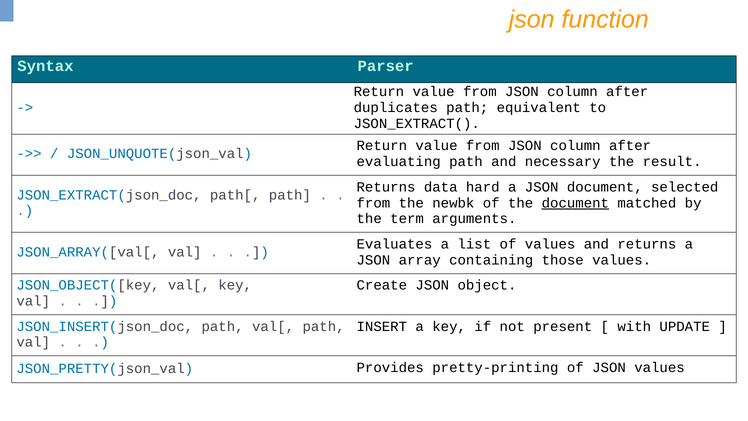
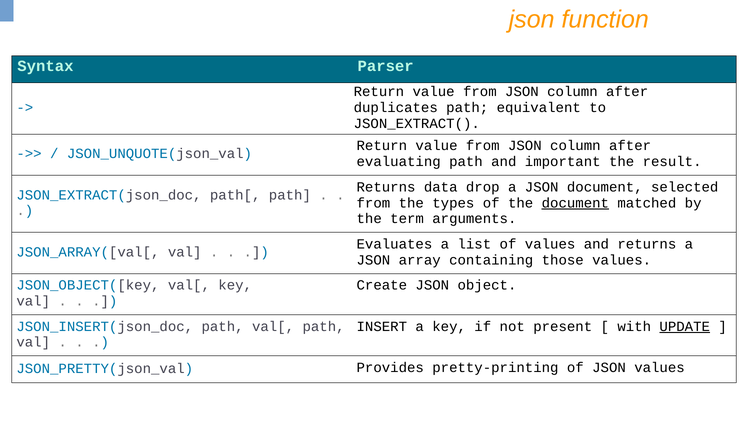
necessary: necessary -> important (563, 162)
hard: hard -> drop (483, 187)
newbk: newbk -> types (453, 203)
UPDATE underline: none -> present (685, 326)
